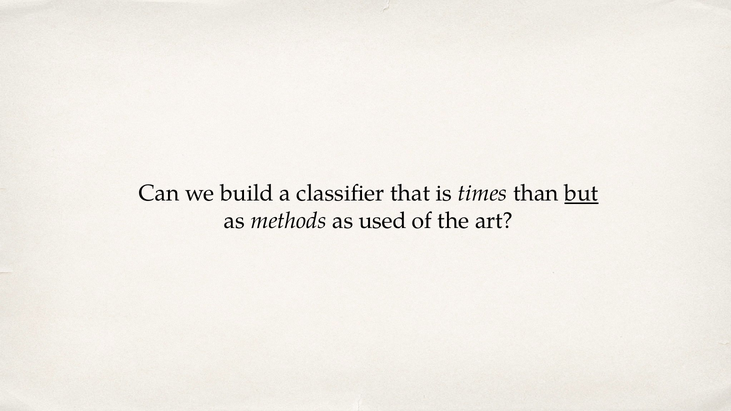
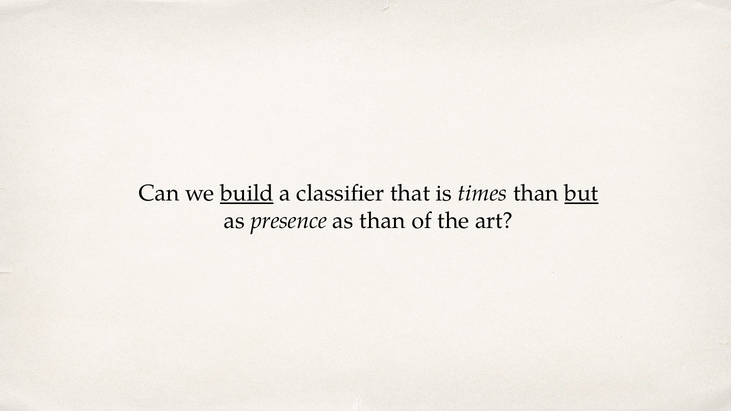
build underline: none -> present (247, 193)
methods: methods -> presence (289, 221)
as used: used -> than (382, 221)
